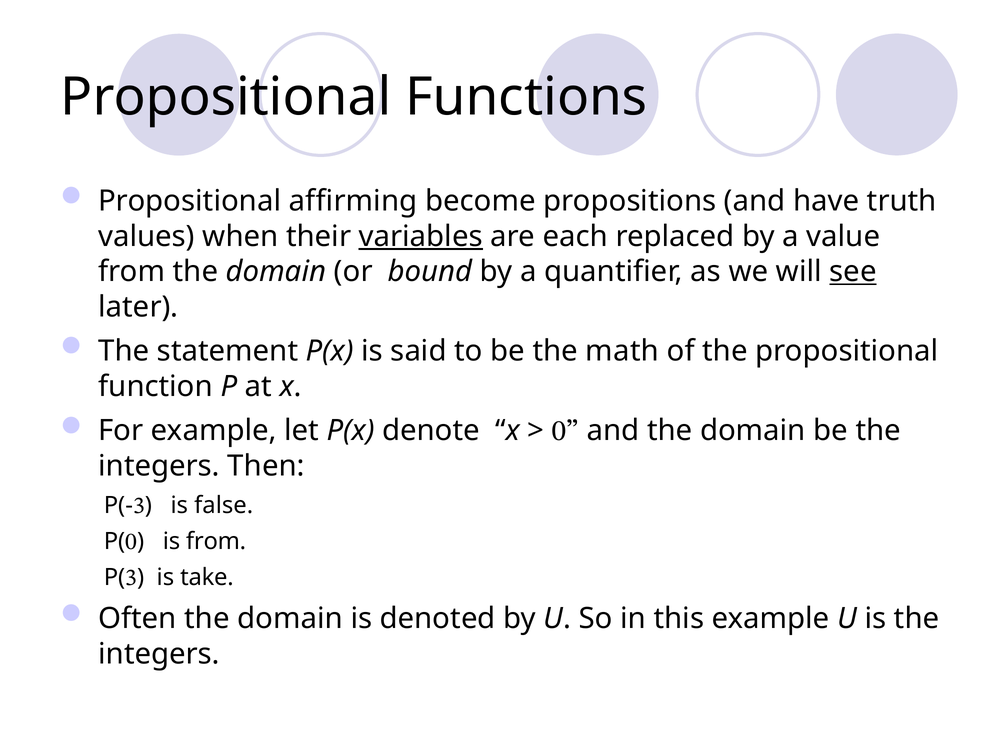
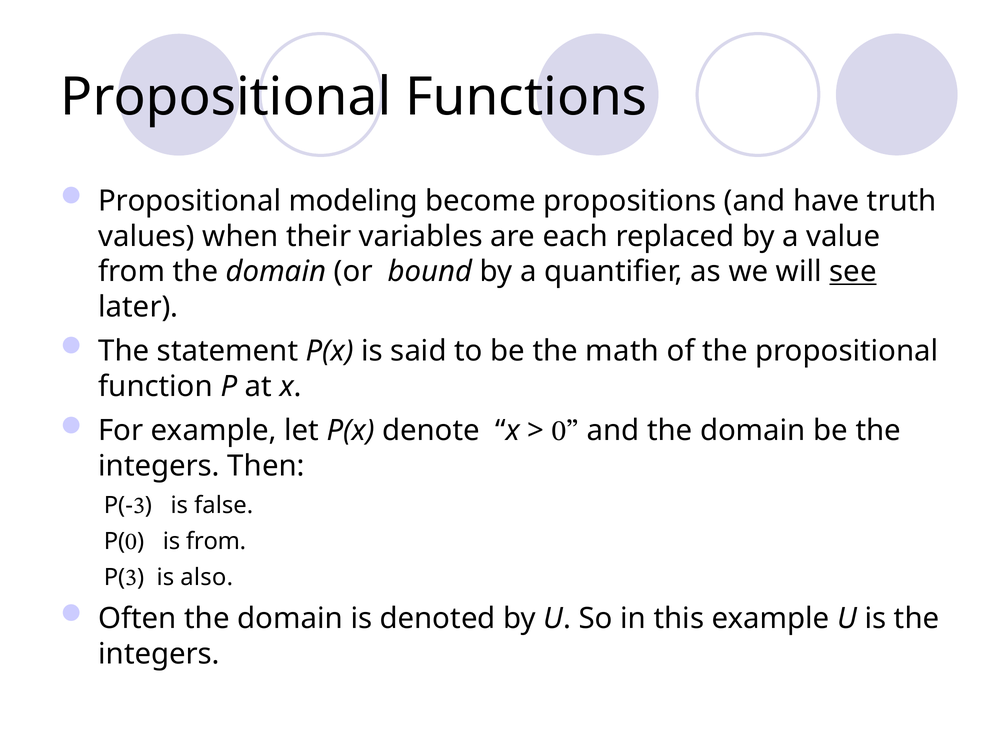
affirming: affirming -> modeling (353, 201)
variables underline: present -> none (421, 236)
take: take -> also (207, 577)
